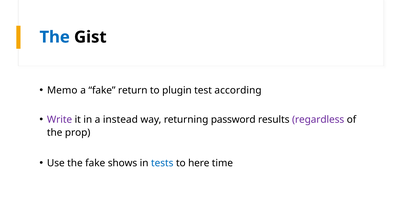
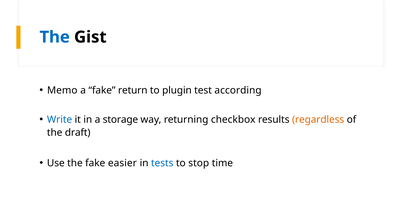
Write colour: purple -> blue (60, 120)
instead: instead -> storage (120, 120)
password: password -> checkbox (233, 120)
regardless colour: purple -> orange (318, 120)
prop: prop -> draft (78, 133)
shows: shows -> easier (122, 163)
here: here -> stop (199, 163)
